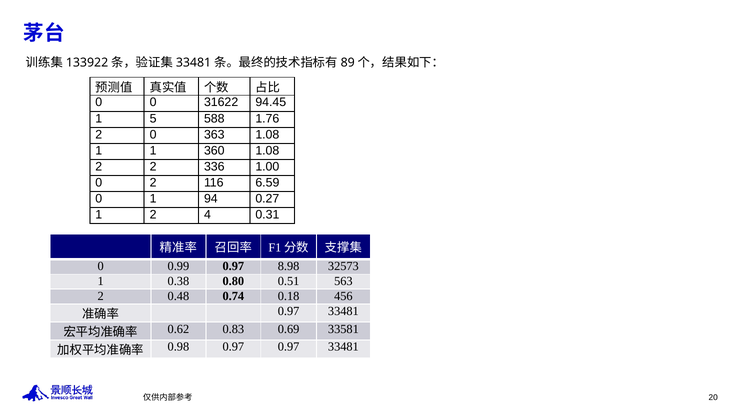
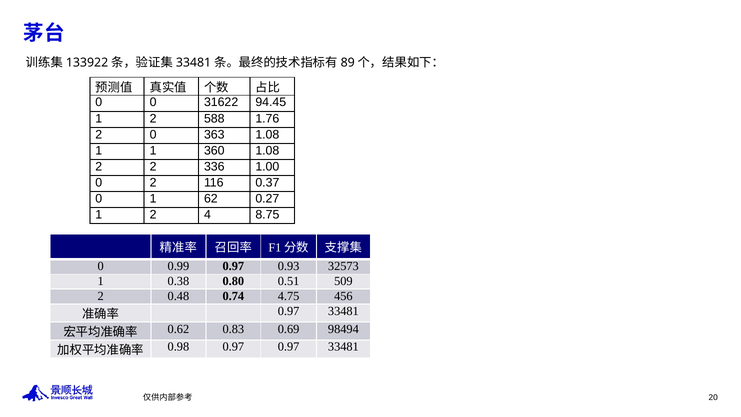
5: 5 -> 2 (153, 118)
6.59: 6.59 -> 0.37 (267, 183)
94: 94 -> 62 (211, 199)
0.31: 0.31 -> 8.75 (267, 215)
8.98: 8.98 -> 0.93 (289, 266)
563: 563 -> 509 (343, 281)
0.18: 0.18 -> 4.75 (289, 296)
33581: 33581 -> 98494 (343, 329)
